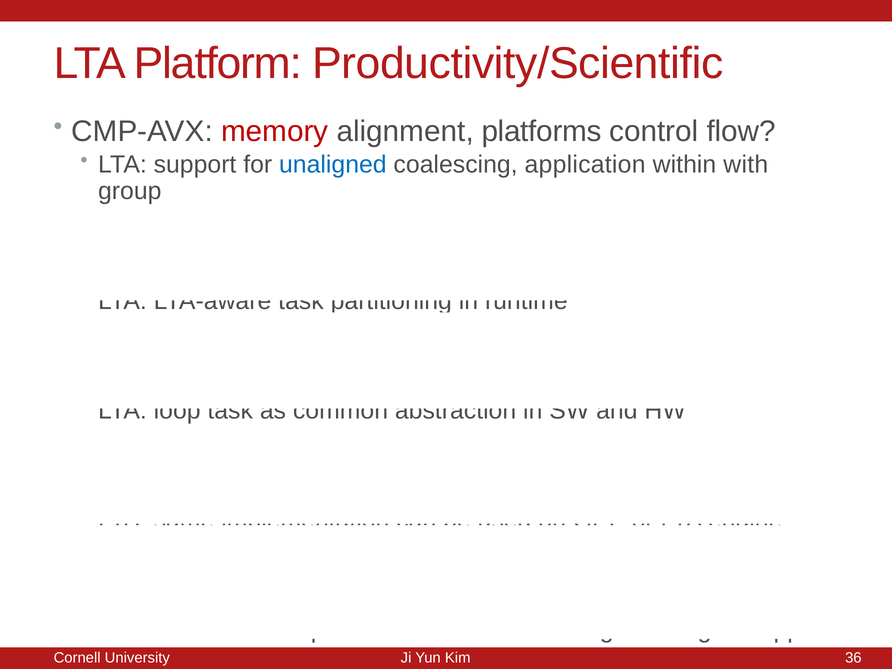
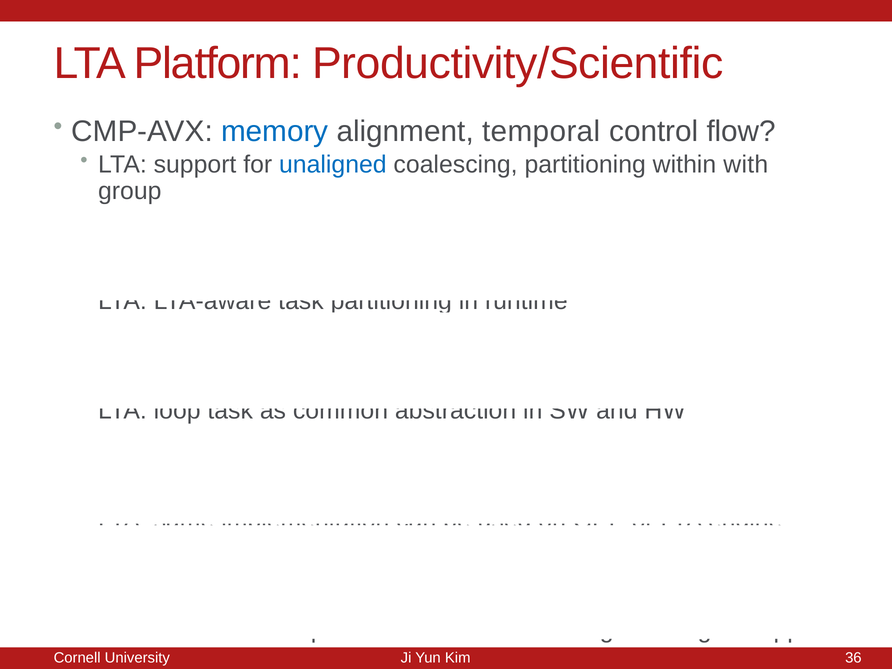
memory colour: red -> blue (275, 131)
platforms: platforms -> temporal (541, 131)
coalescing application: application -> partitioning (585, 164)
